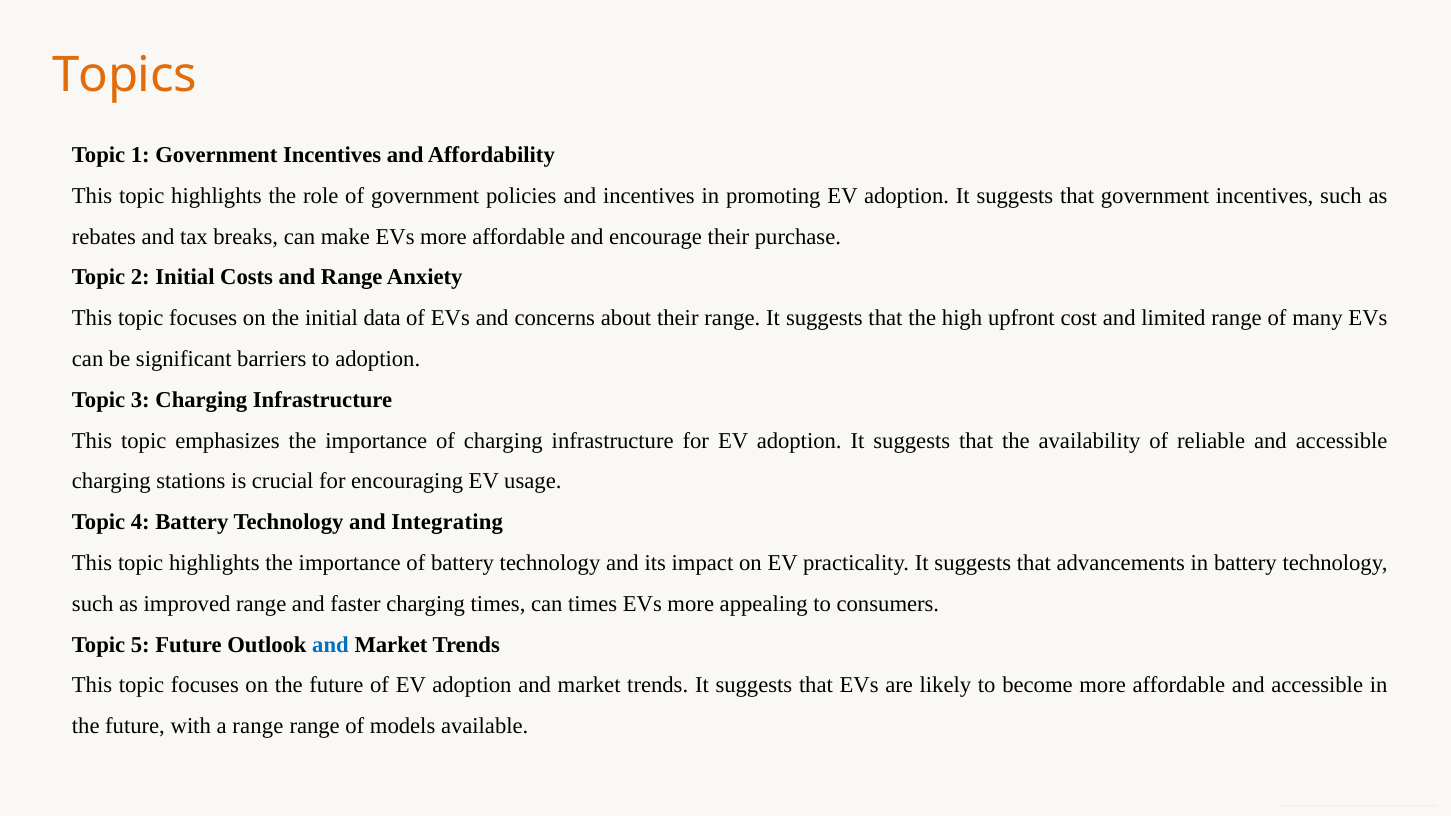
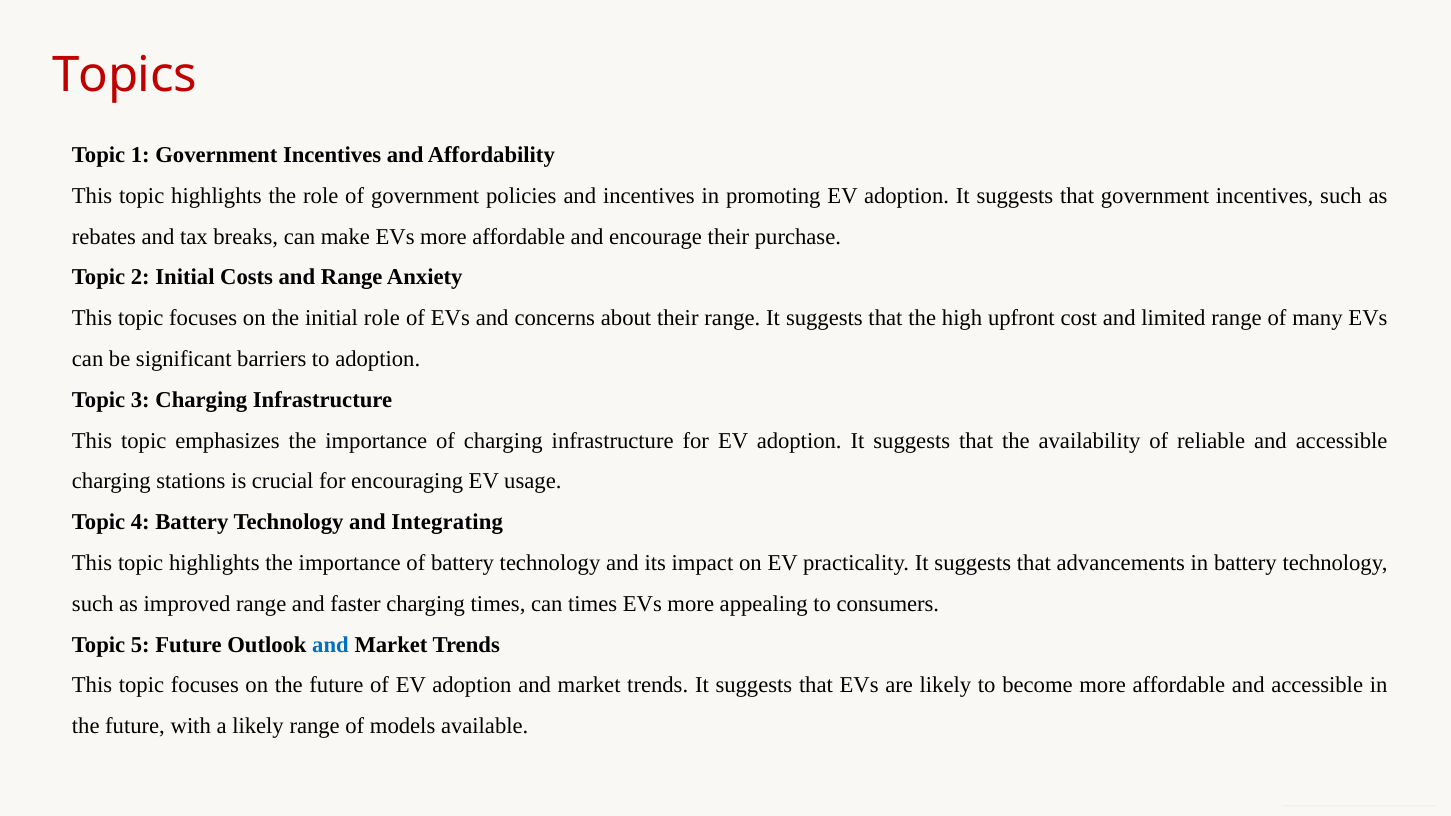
Topics colour: orange -> red (124, 75)
initial data: data -> role (382, 318)
a range: range -> likely (258, 726)
